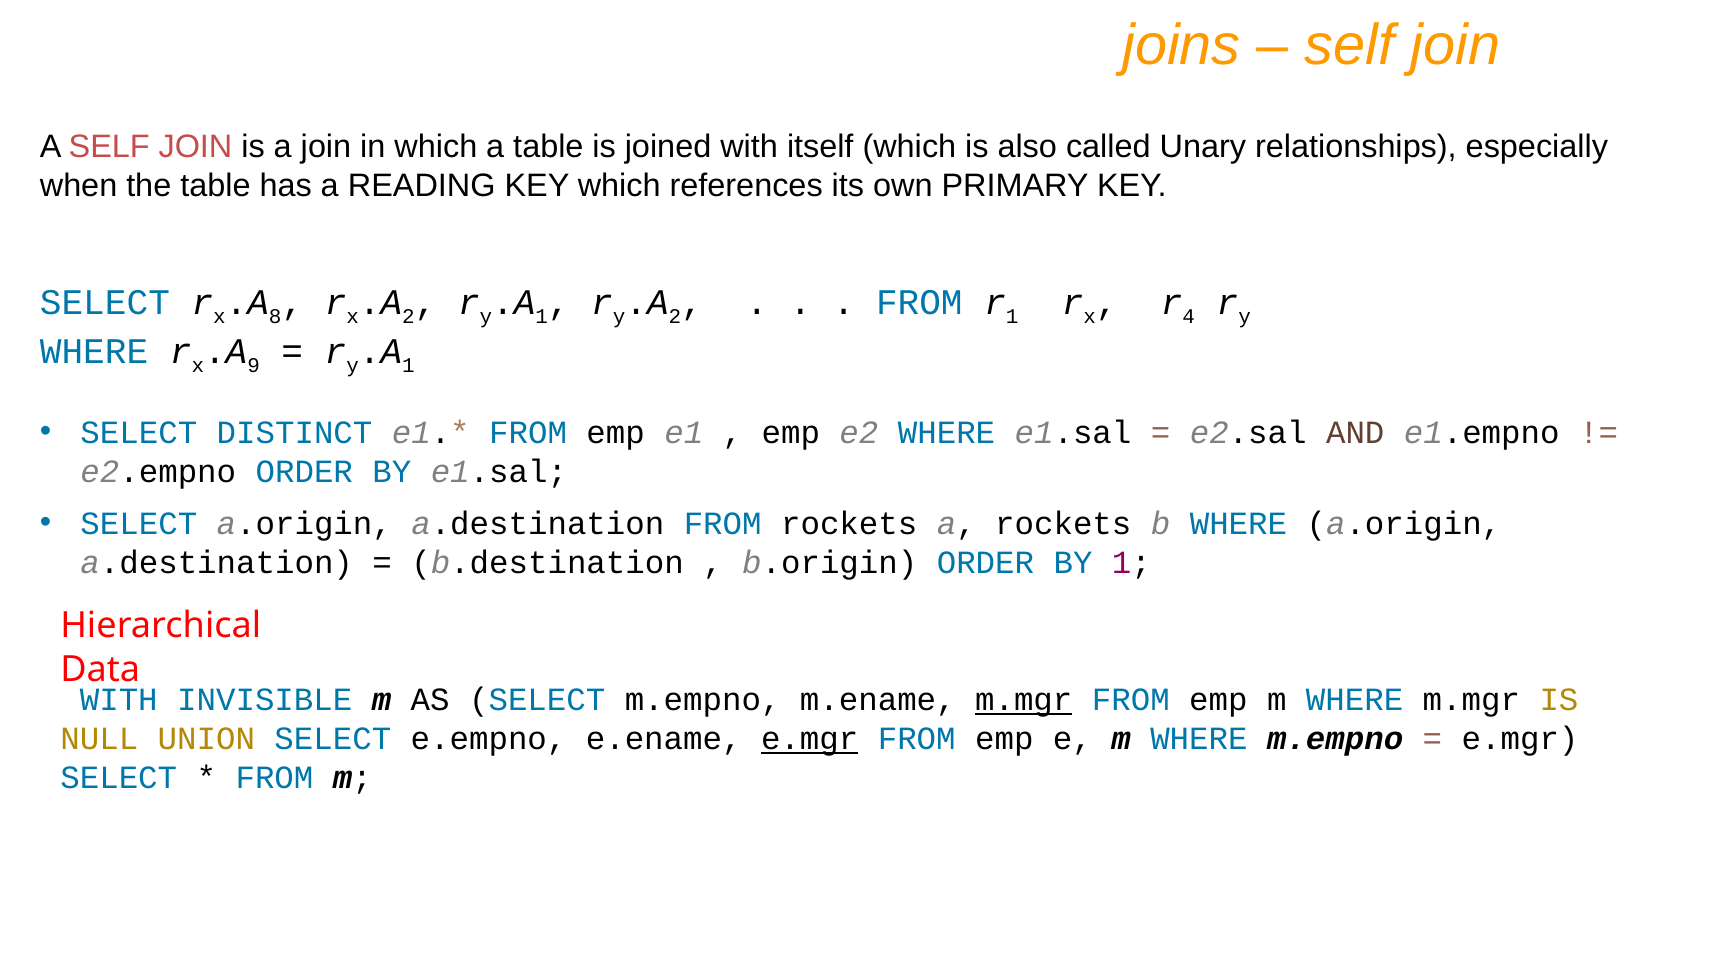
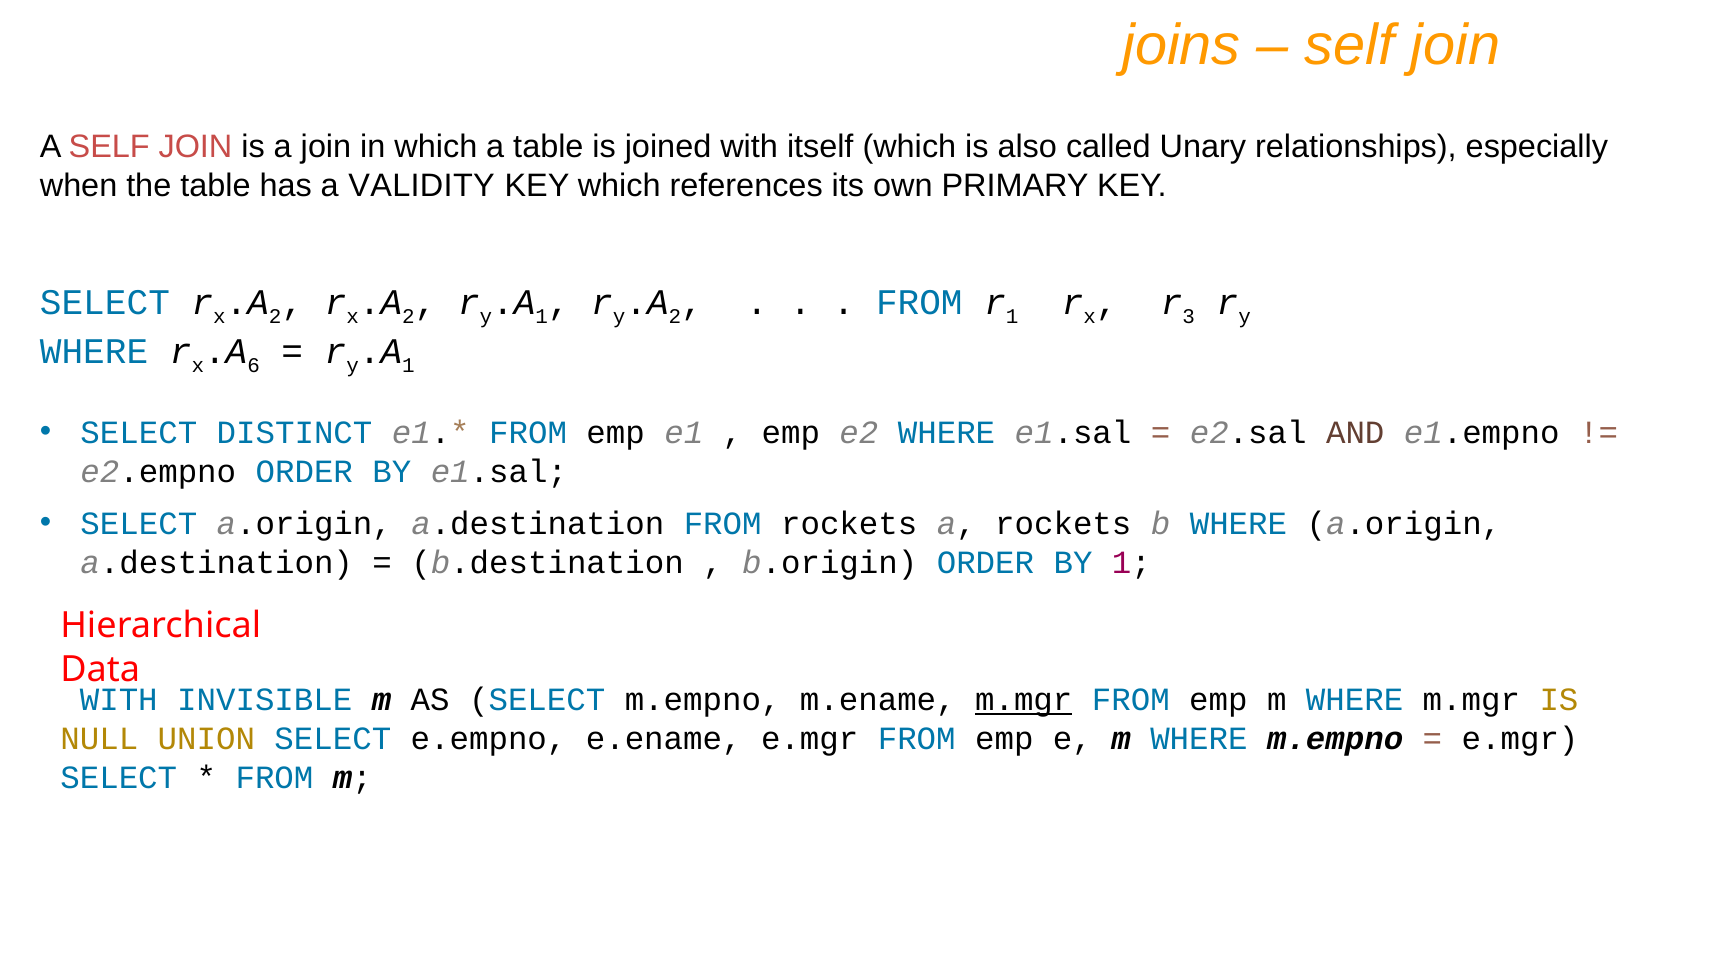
READING: READING -> VALIDITY (422, 186)
8: 8 -> 2 (275, 317)
4: 4 -> 3 (1189, 317)
9: 9 -> 6 (254, 366)
e.mgr underline: present -> none (810, 739)
